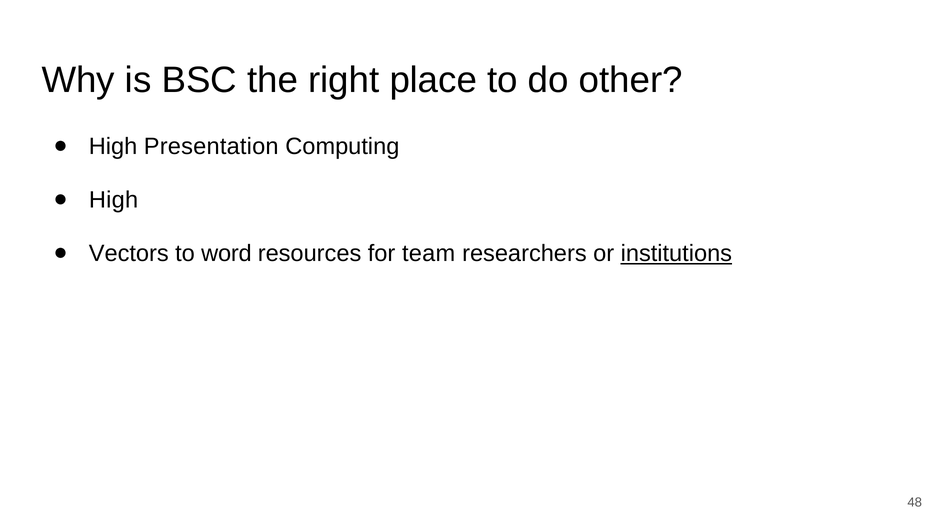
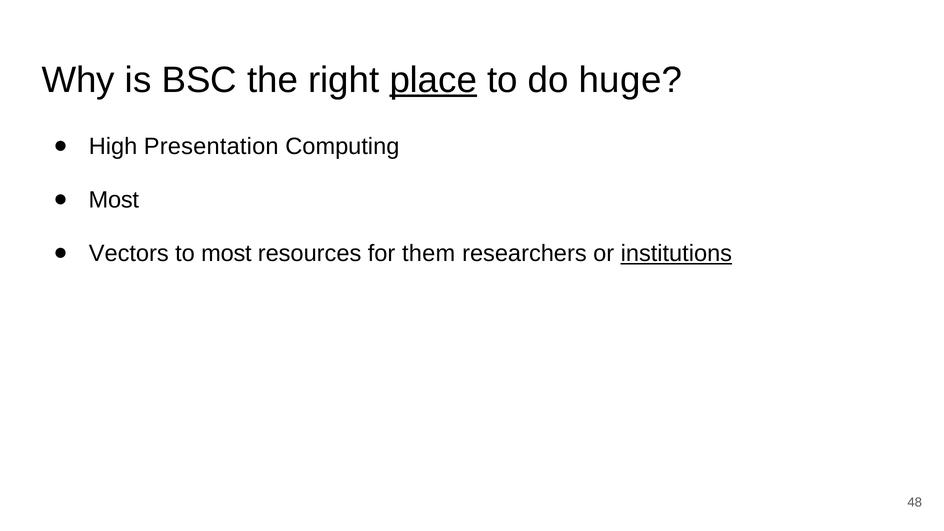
place underline: none -> present (433, 80)
other: other -> huge (630, 80)
High: High -> Most (114, 200)
to word: word -> most (226, 253)
team: team -> them (429, 253)
